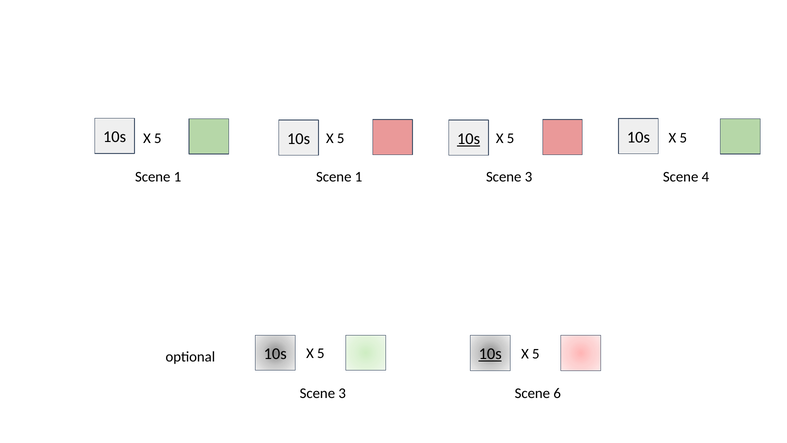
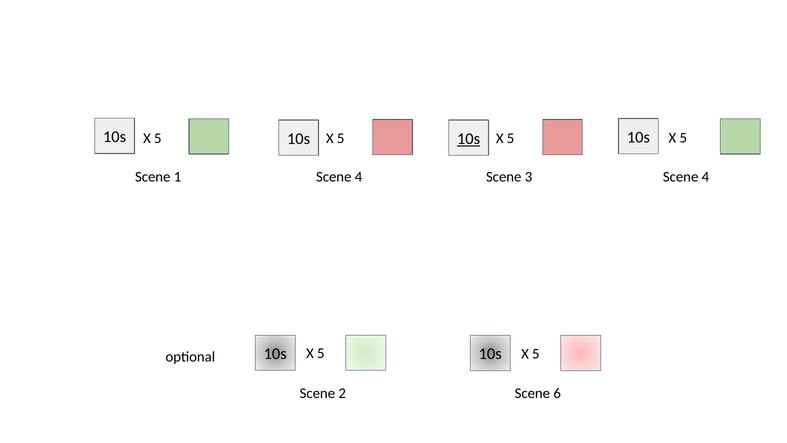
1 Scene 1: 1 -> 4 (359, 177)
10s underline: present -> none (490, 354)
3: 3 -> 2 (342, 393)
